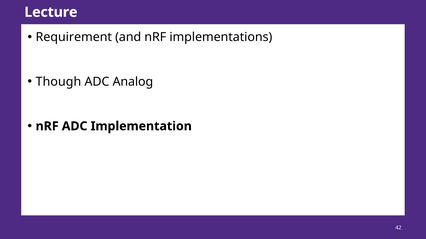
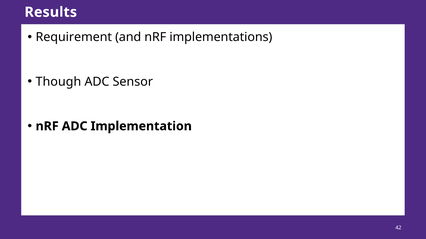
Lecture: Lecture -> Results (51, 12)
Analog: Analog -> Sensor (133, 82)
